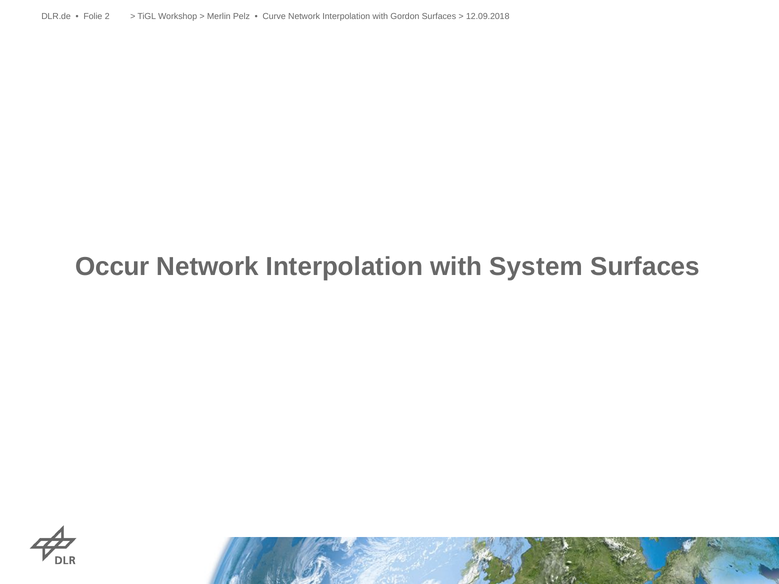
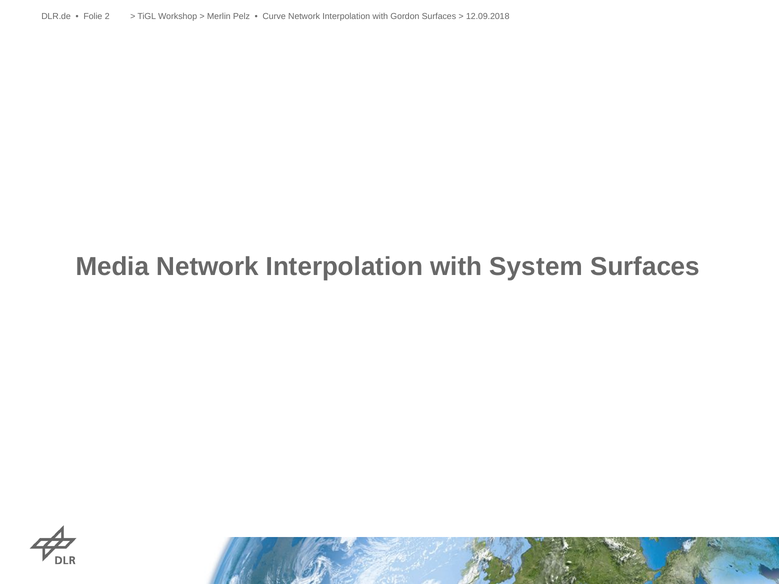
Occur: Occur -> Media (112, 267)
